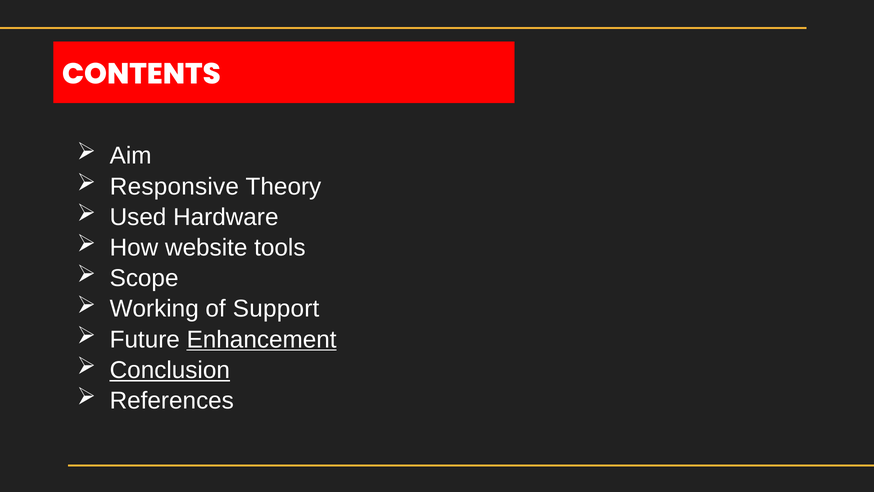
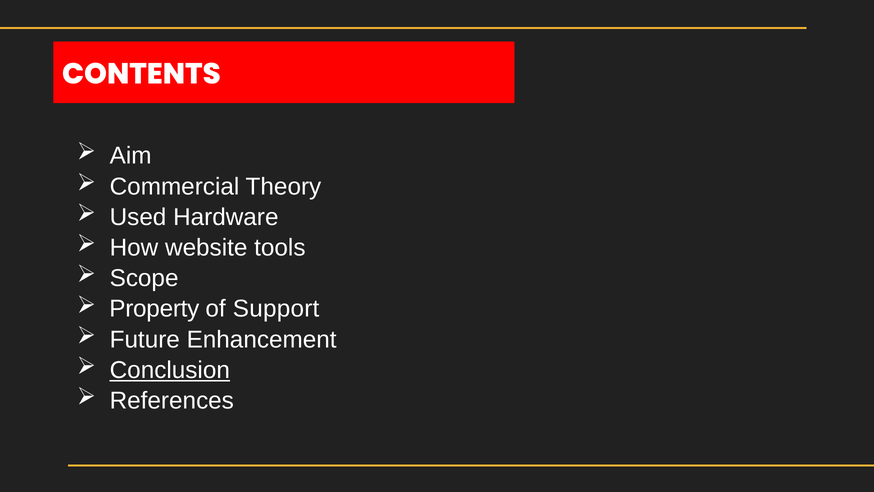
Responsive: Responsive -> Commercial (175, 186)
Working: Working -> Property (154, 309)
Enhancement underline: present -> none (262, 339)
